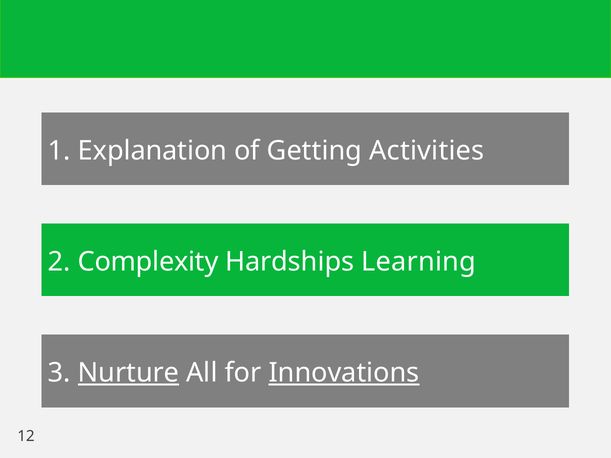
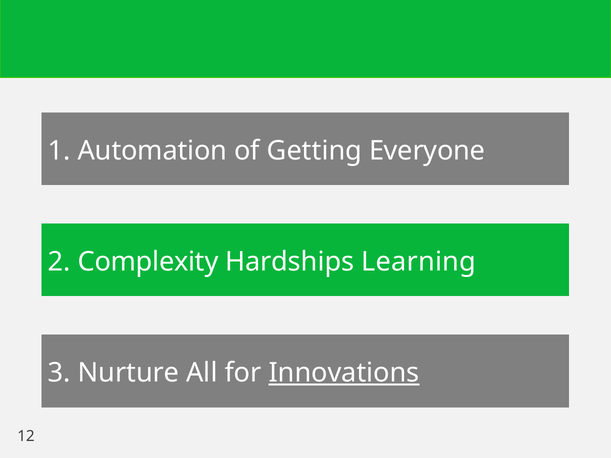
Explanation: Explanation -> Automation (153, 151)
Activities: Activities -> Everyone (427, 151)
Nurture underline: present -> none (129, 373)
